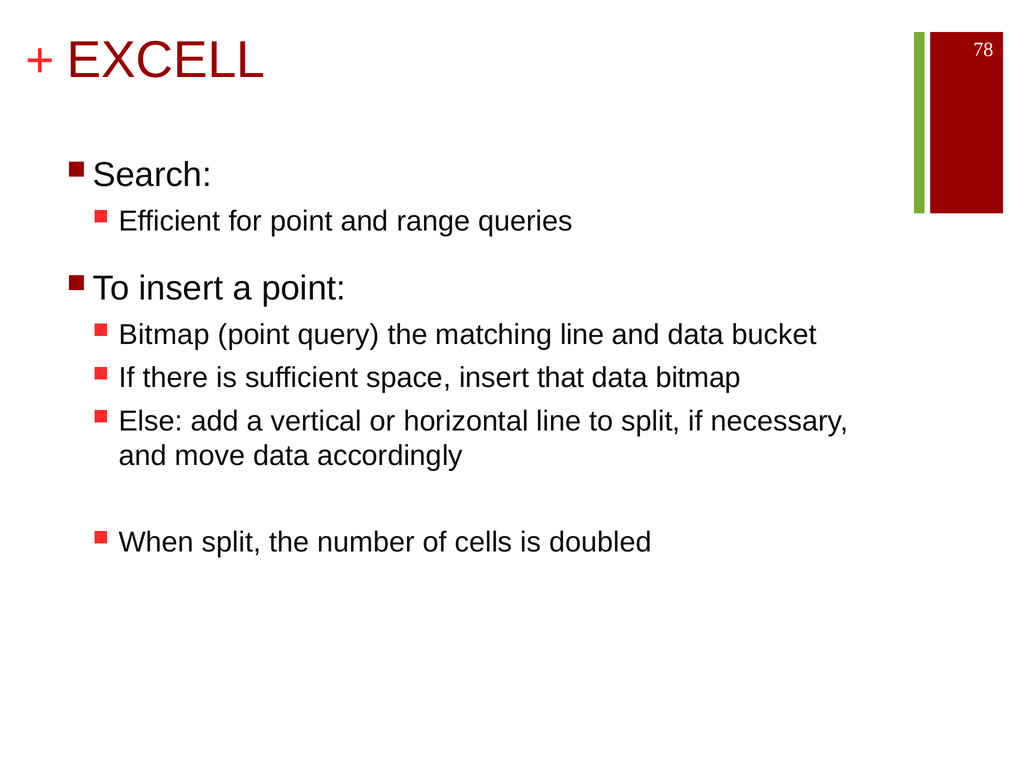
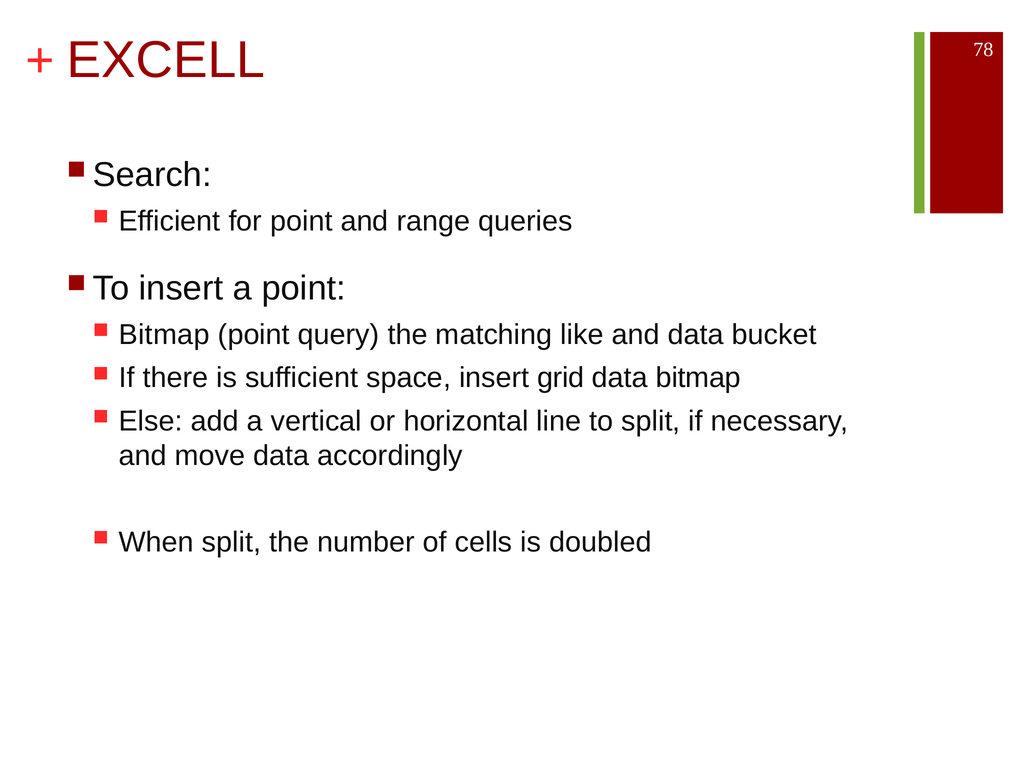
matching line: line -> like (582, 335)
that: that -> grid (561, 378)
